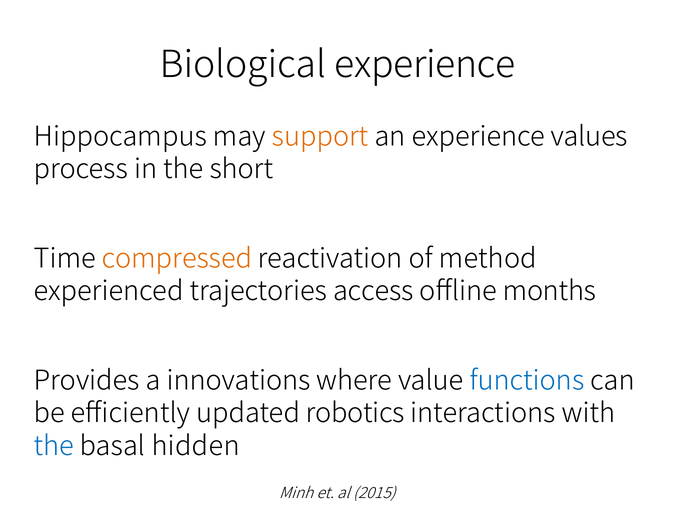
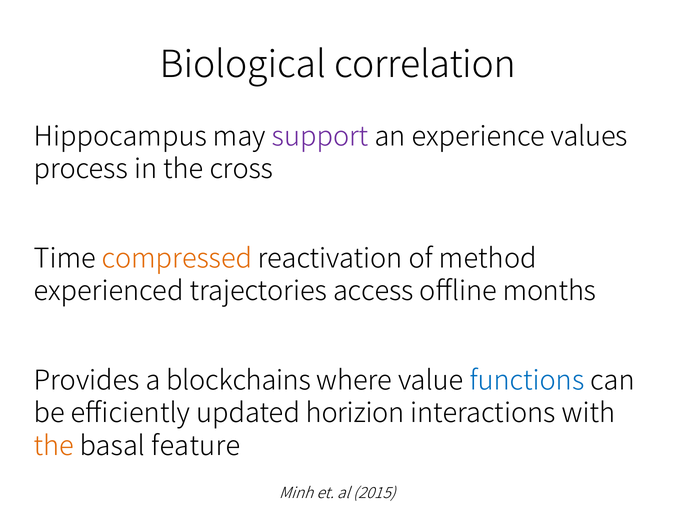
Biological experience: experience -> correlation (425, 65)
support colour: orange -> purple (320, 137)
short: short -> cross (241, 169)
innovations: innovations -> blockchains (239, 381)
robotics: robotics -> horizion (355, 414)
the colour: blue -> orange (54, 446)
hidden: hidden -> feature (196, 446)
